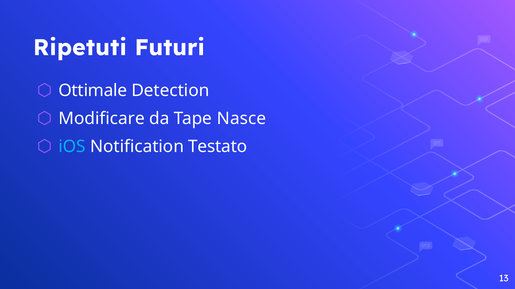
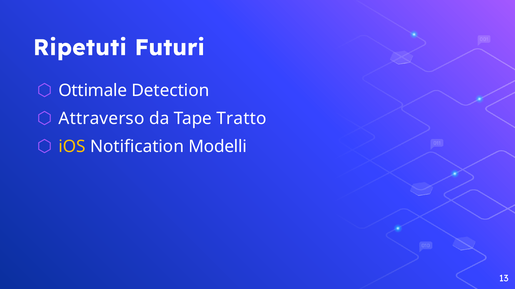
Modificare: Modificare -> Attraverso (102, 119)
Nasce: Nasce -> Tratto (242, 119)
iOS colour: light blue -> yellow (72, 147)
Testato: Testato -> Modelli (218, 147)
